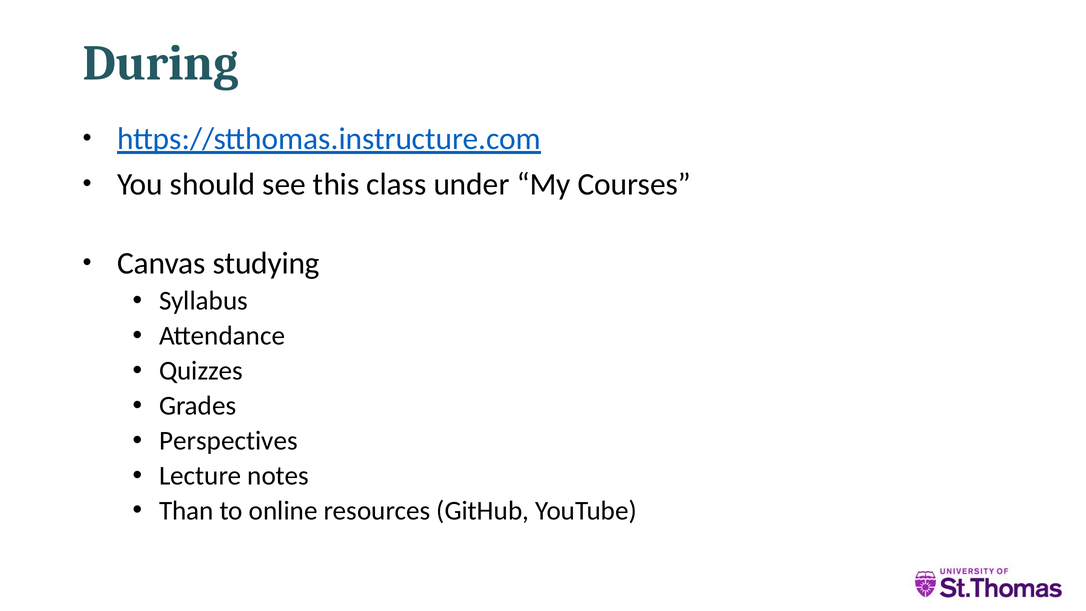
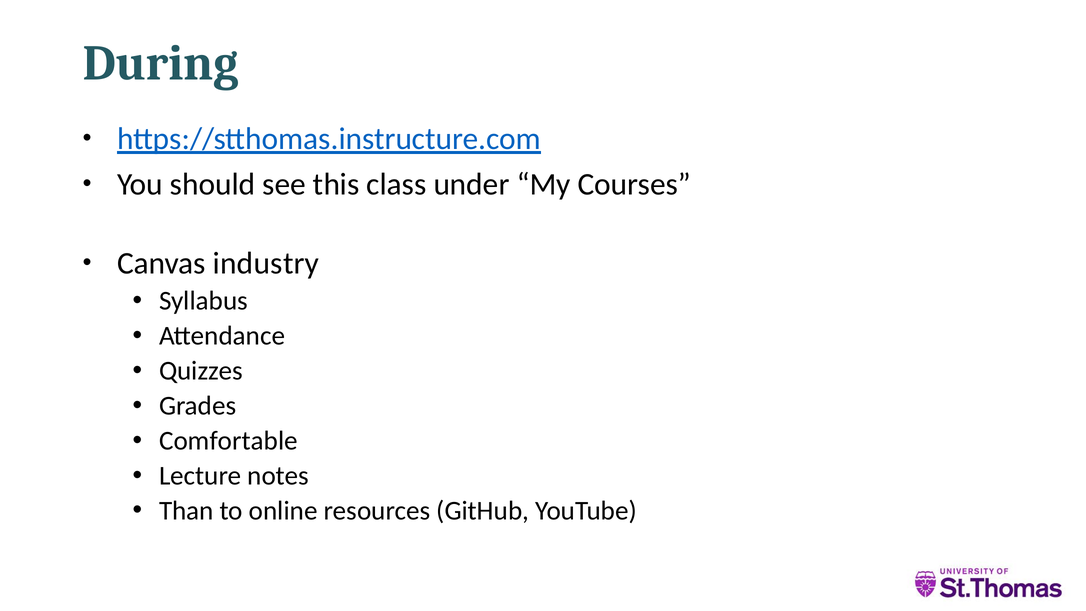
studying: studying -> industry (266, 263)
Perspectives: Perspectives -> Comfortable (228, 441)
